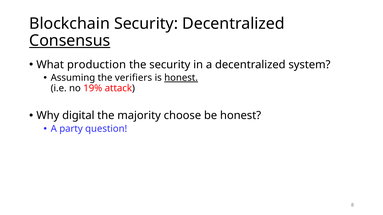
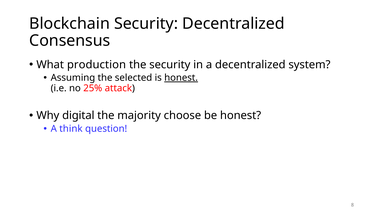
Consensus underline: present -> none (70, 41)
verifiers: verifiers -> selected (134, 78)
19%: 19% -> 25% (93, 88)
party: party -> think (71, 129)
